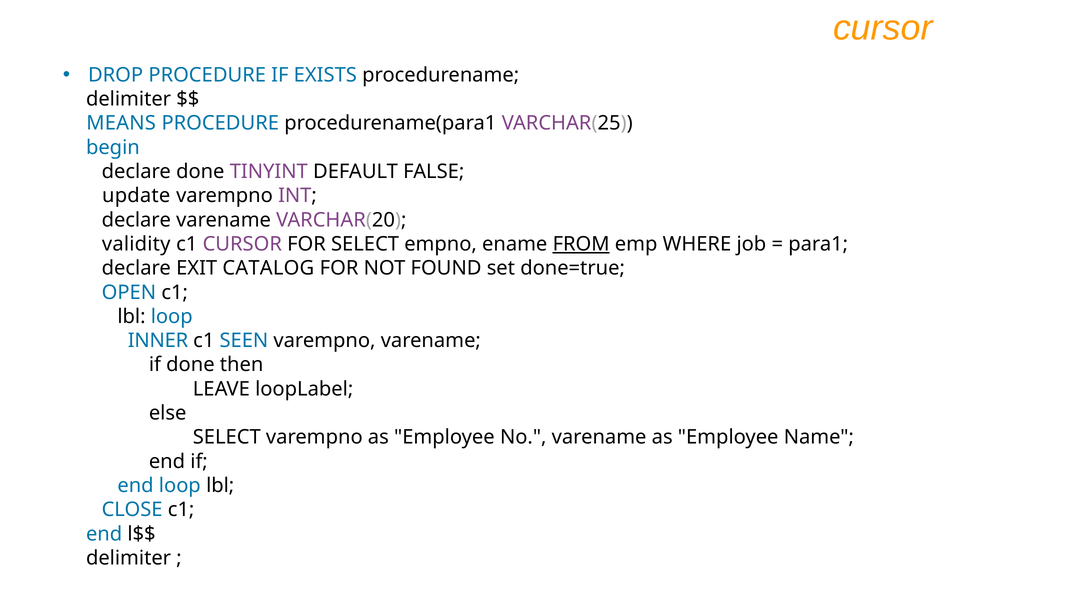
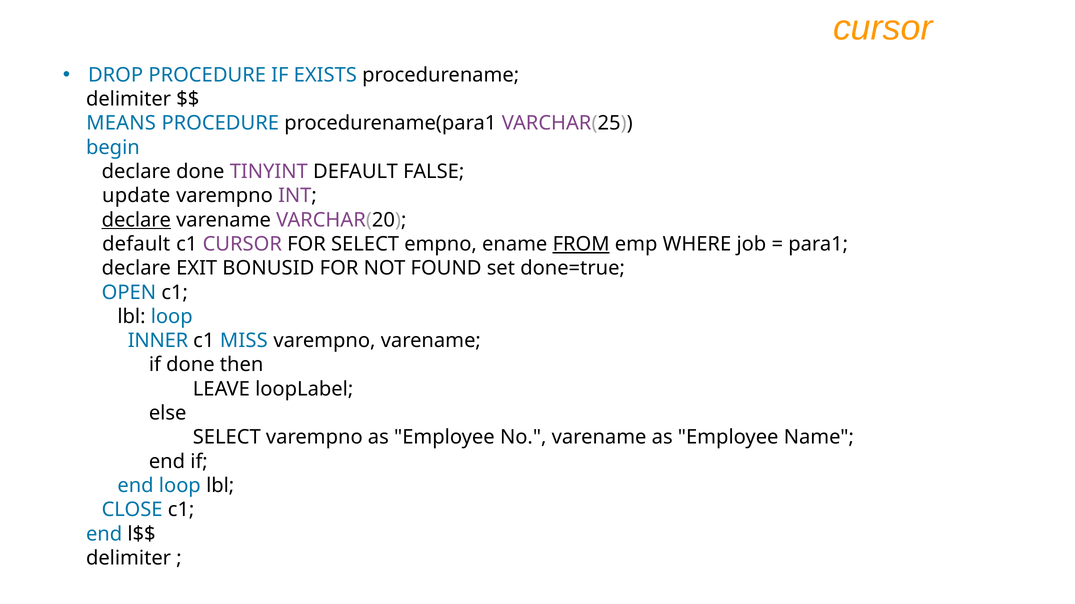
declare underline: none -> present (136, 220)
validity: validity -> default (136, 244)
CATALOG: CATALOG -> BONUSID (268, 269)
SEEN: SEEN -> MISS (244, 341)
